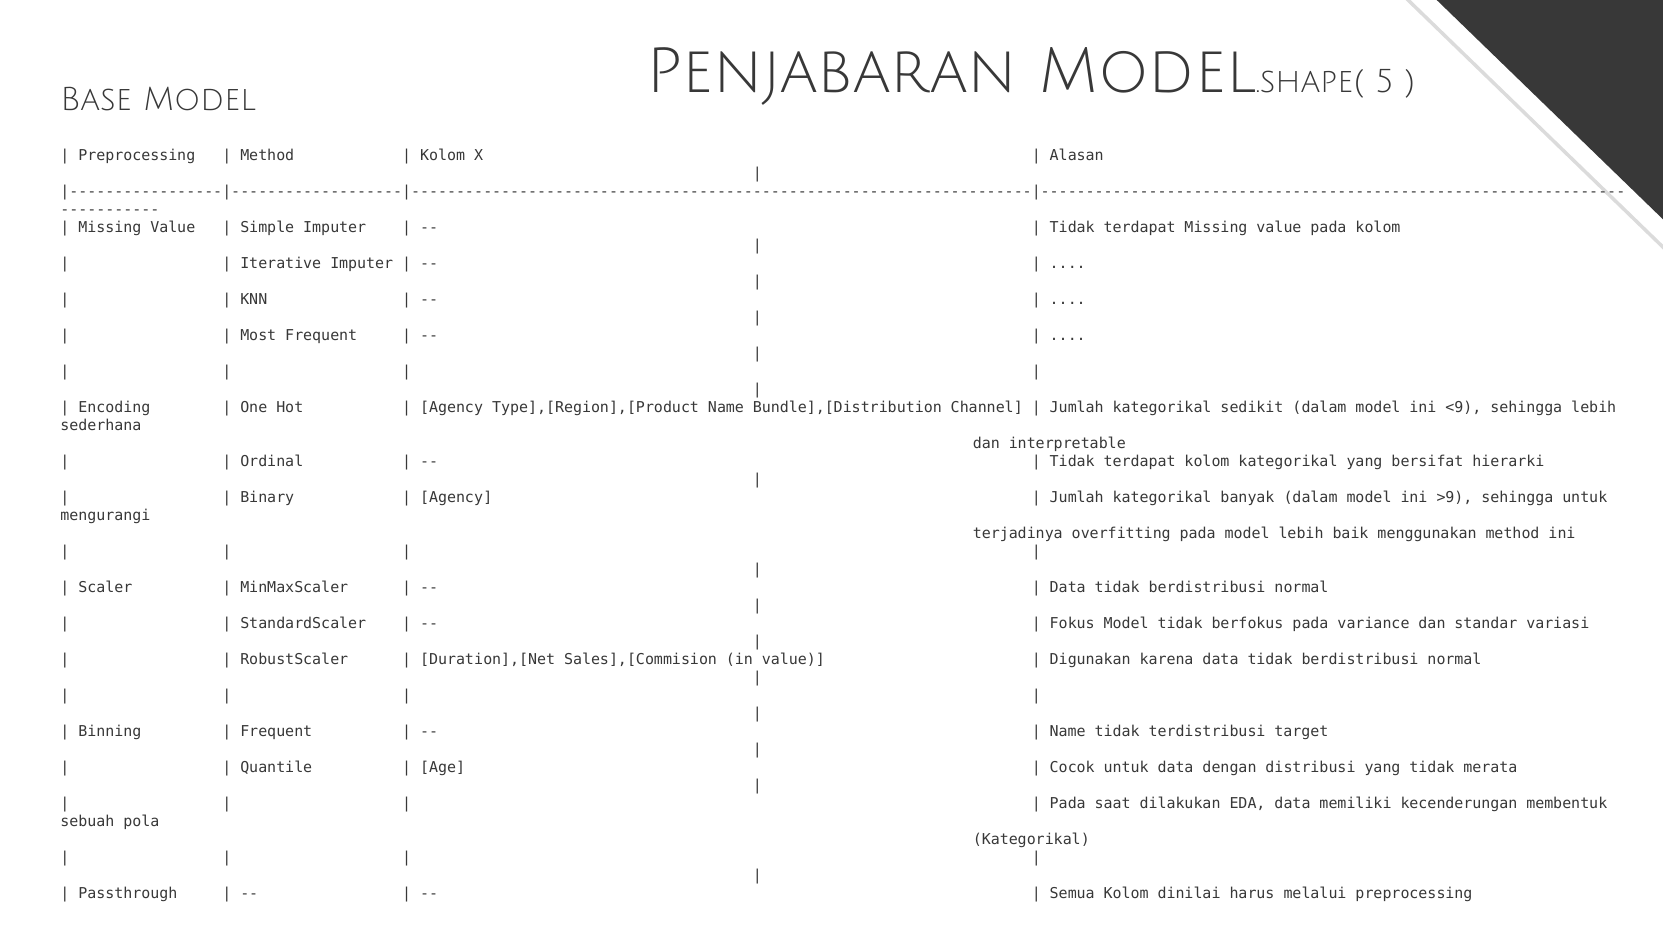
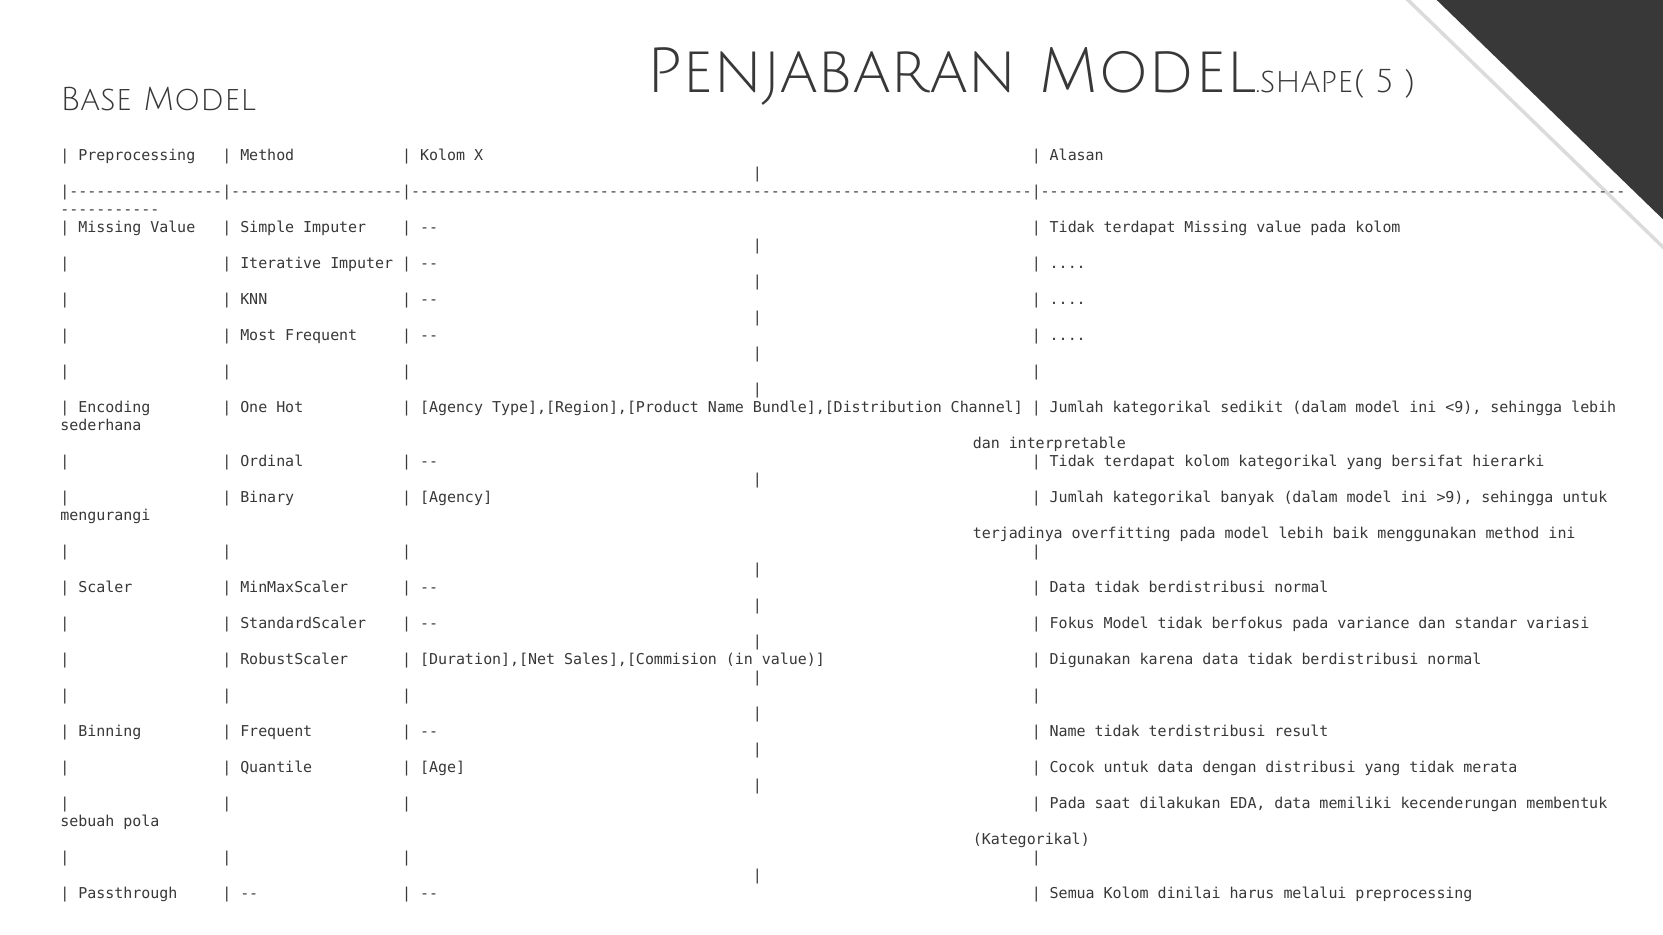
target: target -> result (1301, 732)
